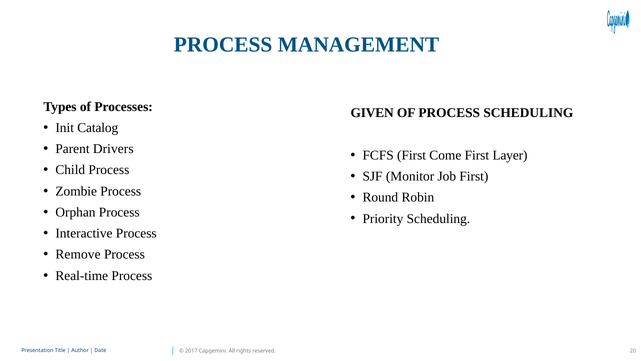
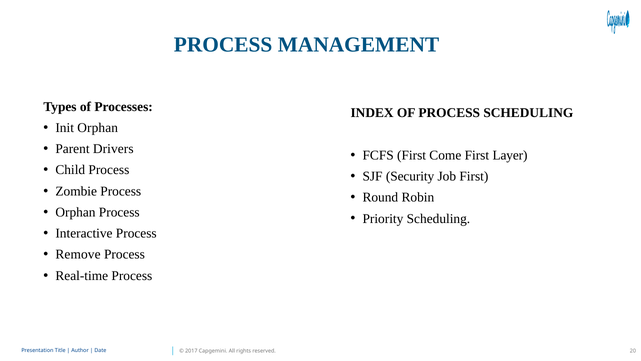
GIVEN: GIVEN -> INDEX (372, 113)
Init Catalog: Catalog -> Orphan (98, 128)
Monitor: Monitor -> Security (410, 176)
